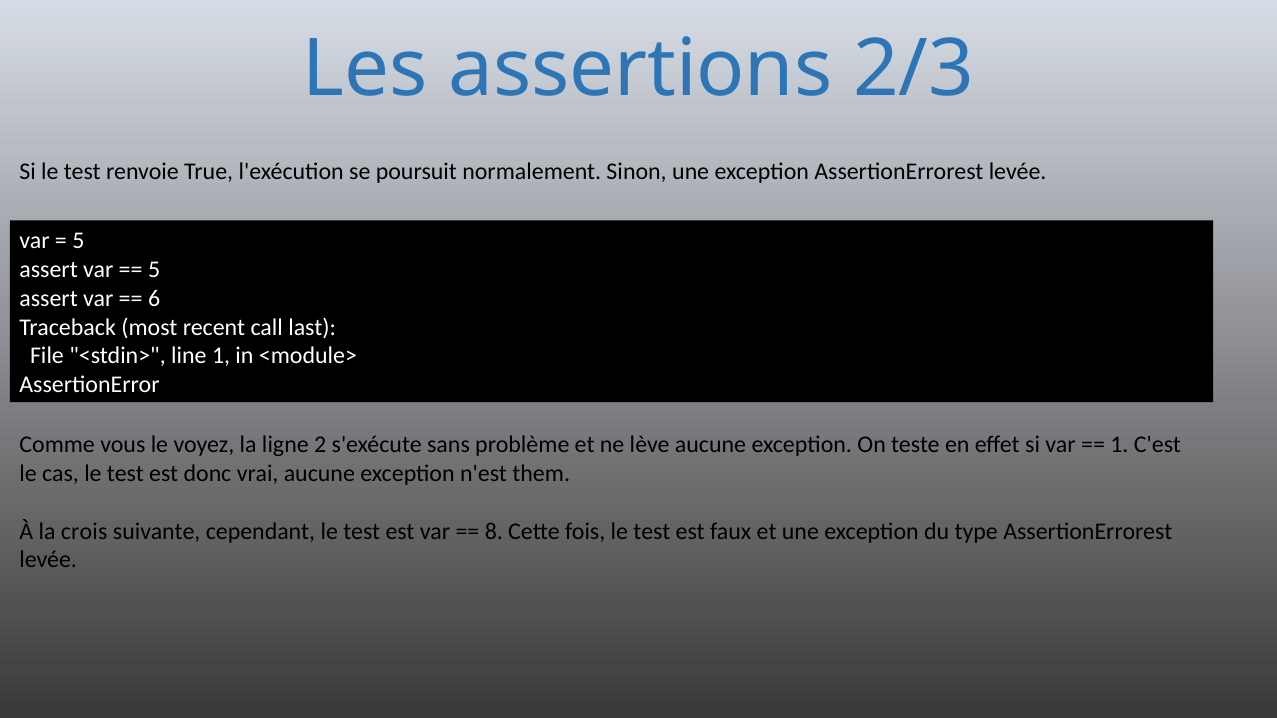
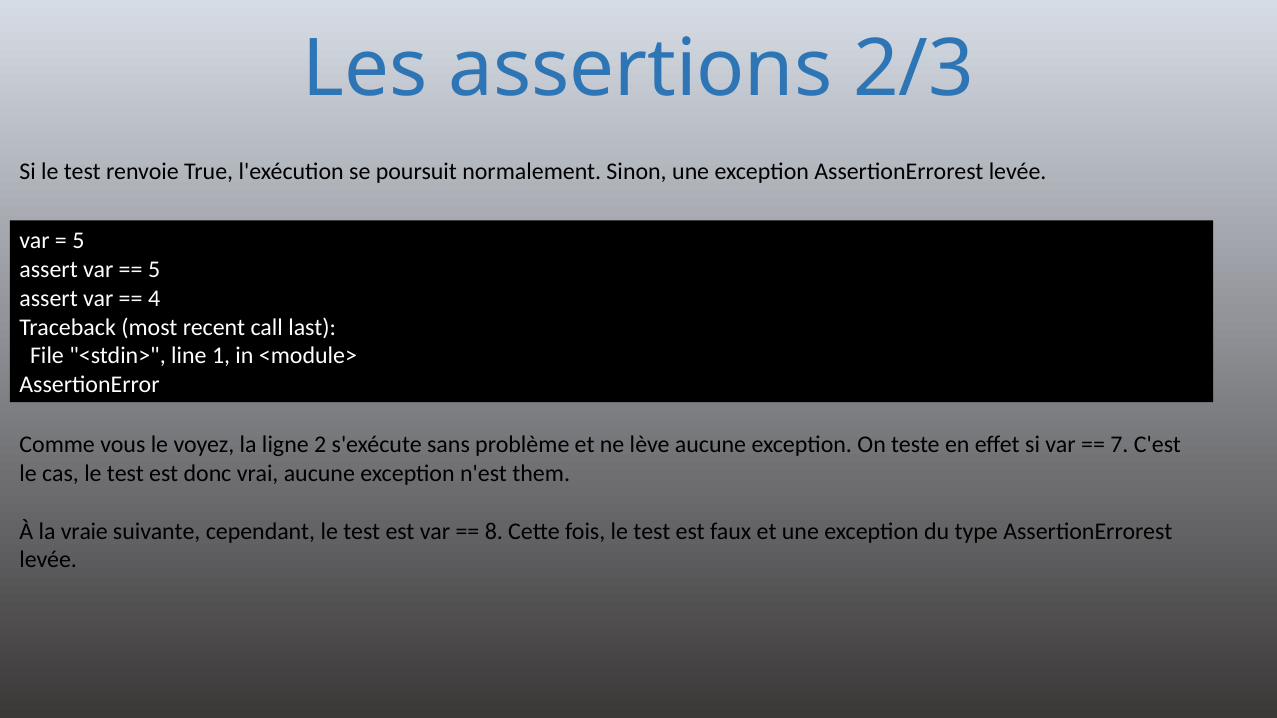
6: 6 -> 4 (154, 299)
1: 1 -> 7 (1119, 445)
crois: crois -> vraie (84, 531)
